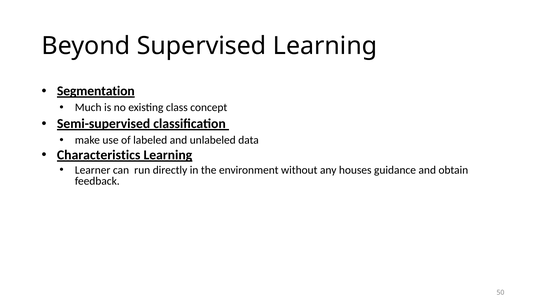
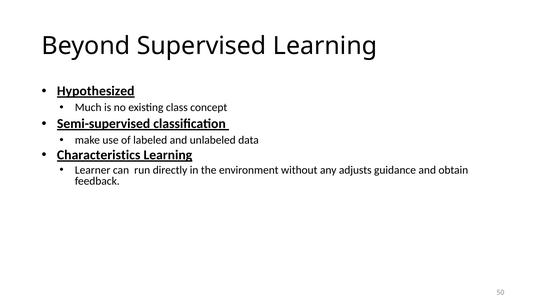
Segmentation: Segmentation -> Hypothesized (96, 91)
houses: houses -> adjusts (355, 170)
